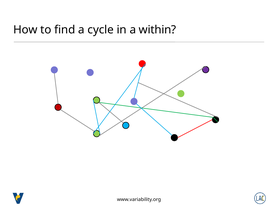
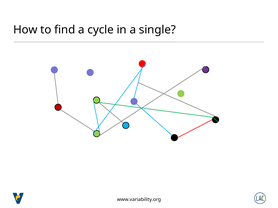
within: within -> single (157, 30)
